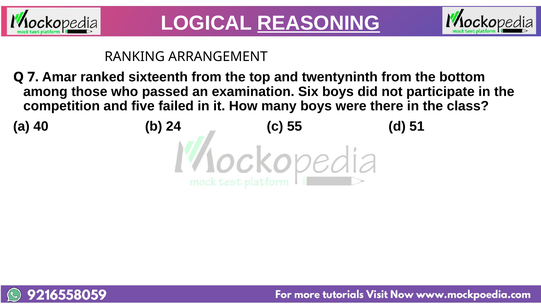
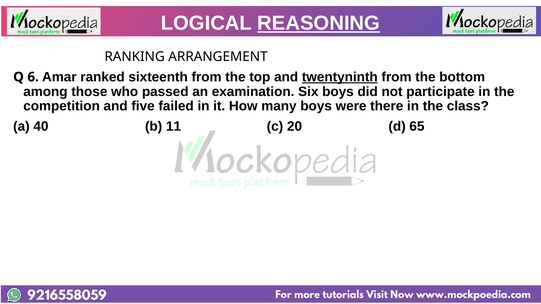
7: 7 -> 6 (31, 77)
twentyninth underline: none -> present (340, 77)
24: 24 -> 11 (173, 127)
55: 55 -> 20 (295, 127)
51: 51 -> 65 (417, 127)
